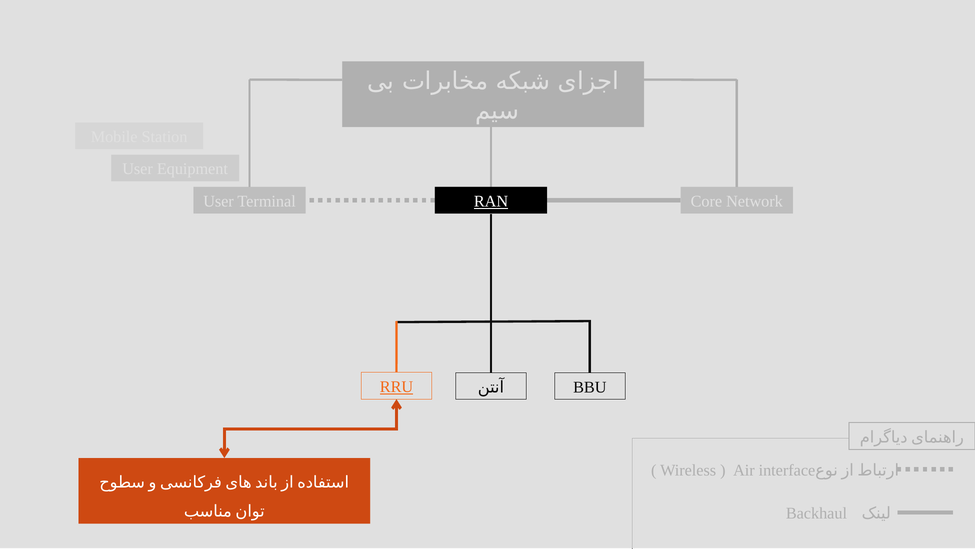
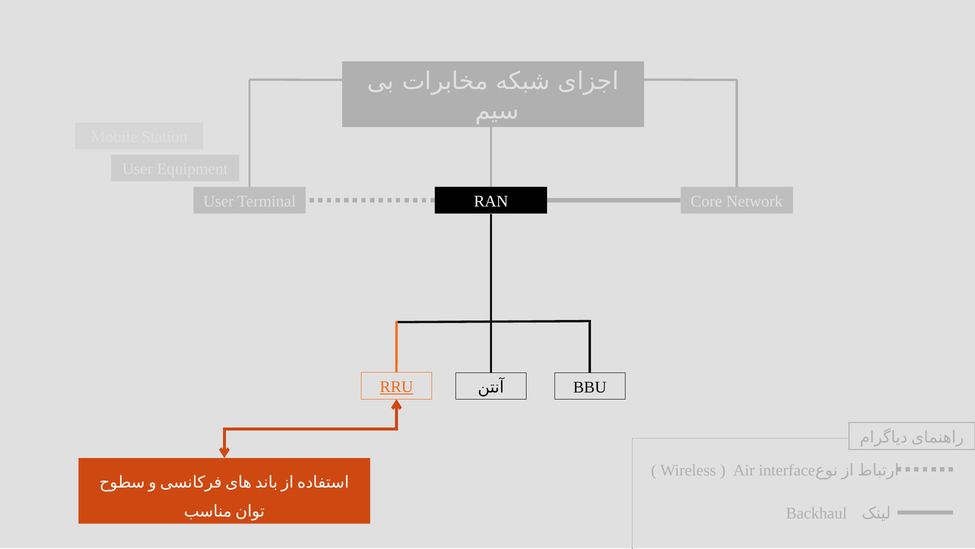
RAN underline: present -> none (491, 201)
